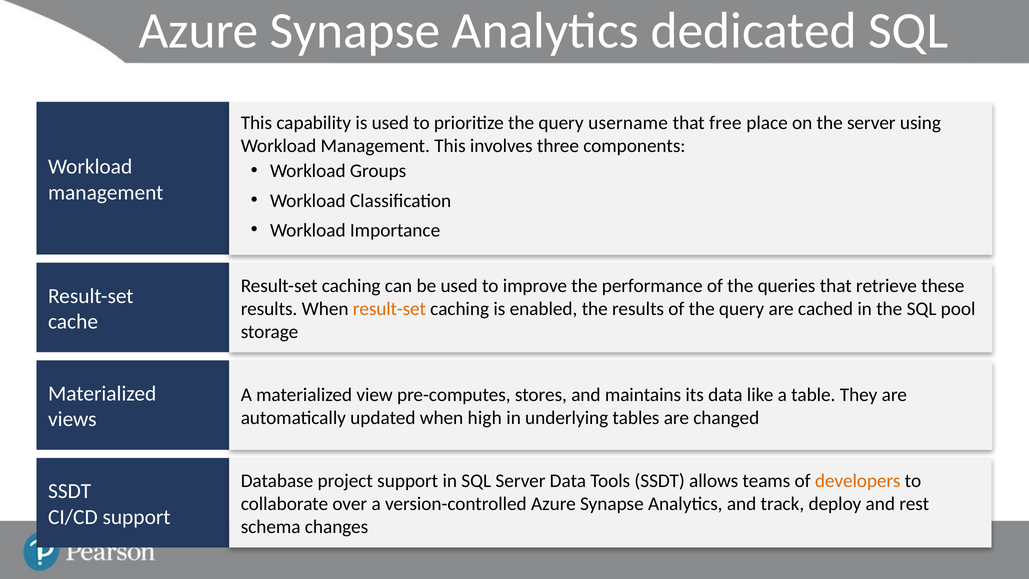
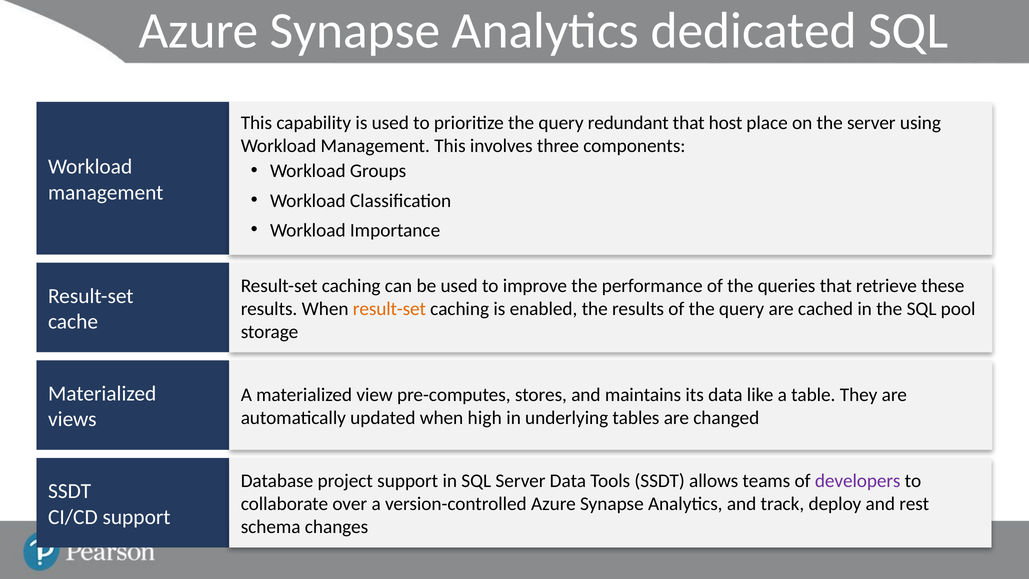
username: username -> redundant (628, 123)
free: free -> host (726, 123)
developers colour: orange -> purple (858, 481)
